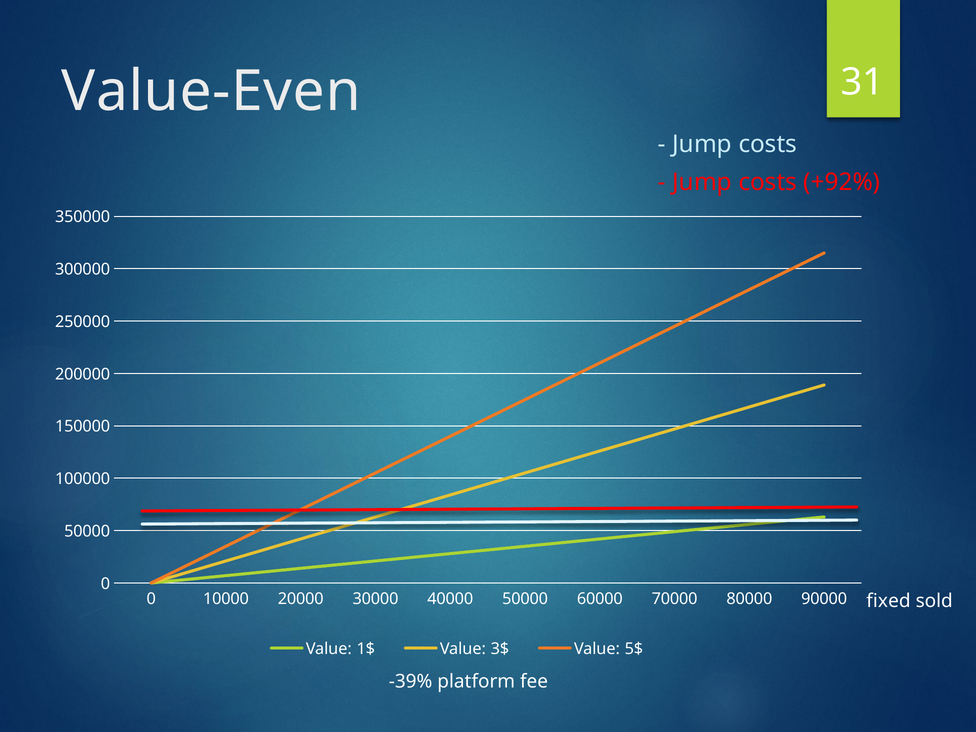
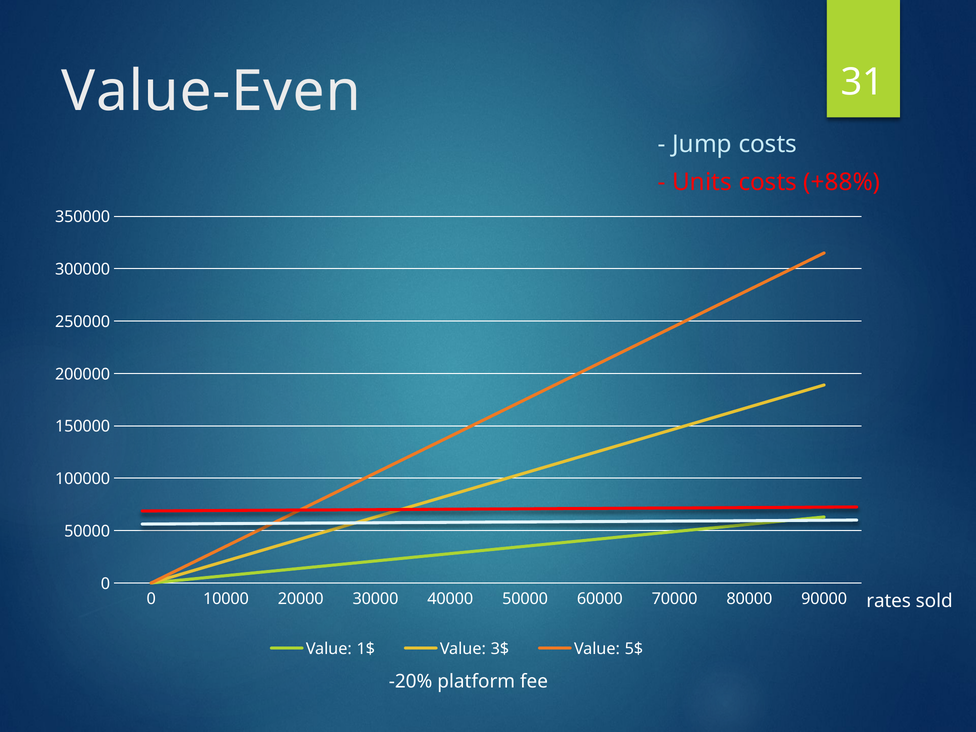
Jump: Jump -> Units (702, 182)
+92%: +92% -> +88% (842, 182)
fixed: fixed -> rates (889, 601)
-39%: -39% -> -20% (411, 682)
